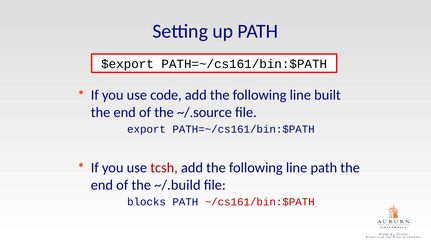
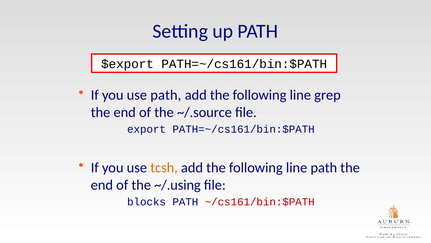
use code: code -> path (166, 95)
built: built -> grep (328, 95)
tcsh colour: red -> orange (164, 167)
~/.build: ~/.build -> ~/.using (177, 185)
